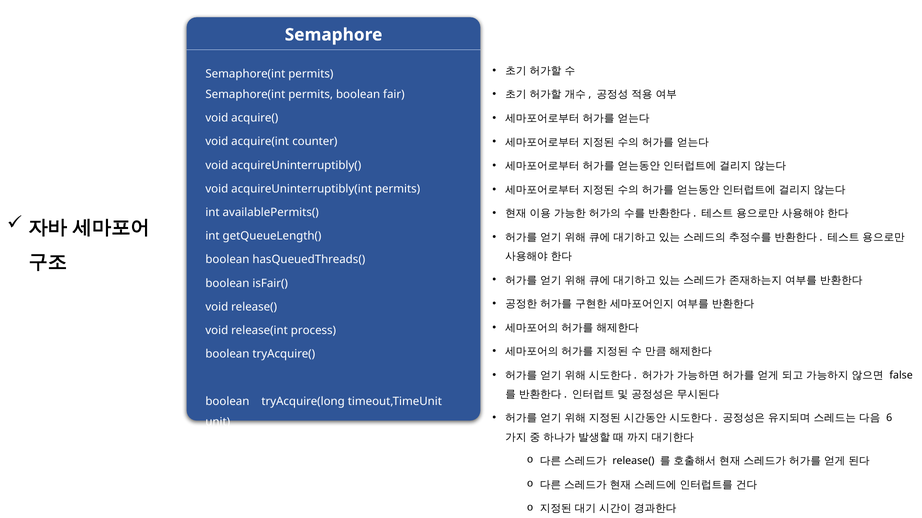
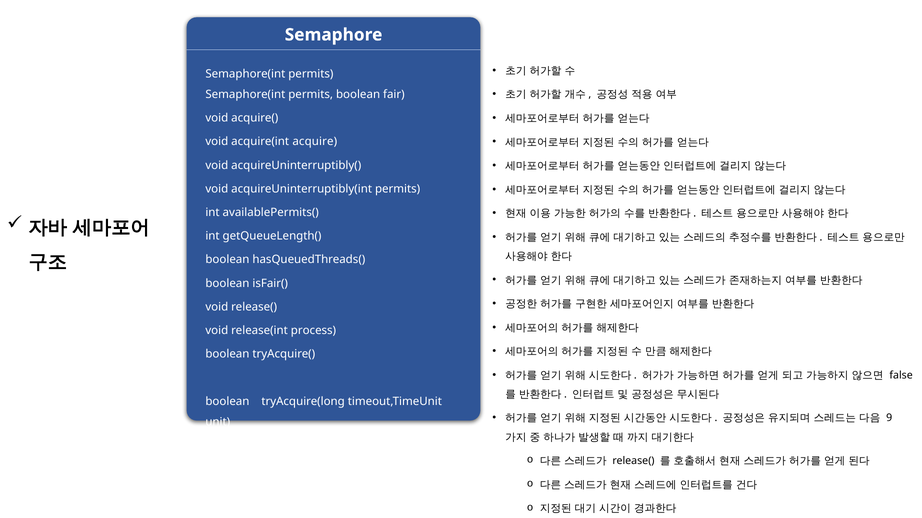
counter: counter -> acquire (315, 142)
6: 6 -> 9 (889, 419)
